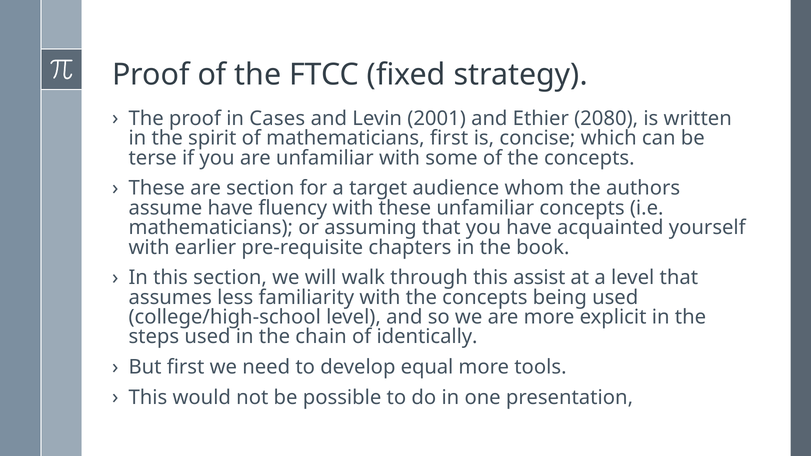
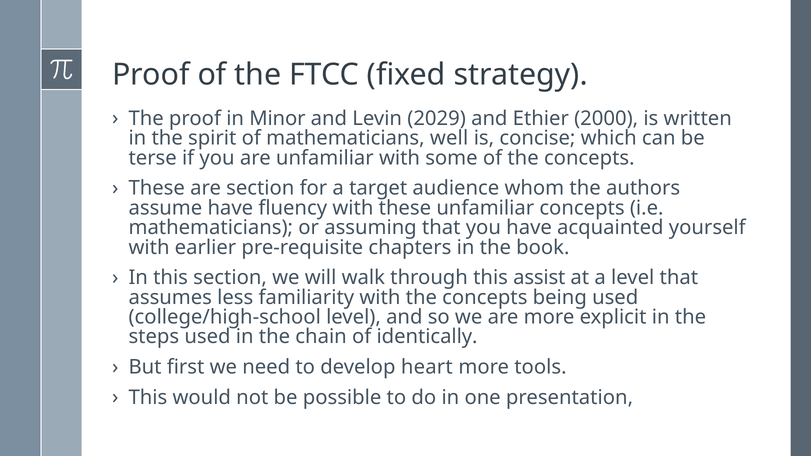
Cases: Cases -> Minor (277, 119)
2001: 2001 -> 2029 (437, 119)
2080: 2080 -> 2000 (606, 119)
mathematicians first: first -> well (449, 138)
equal: equal -> heart (427, 367)
